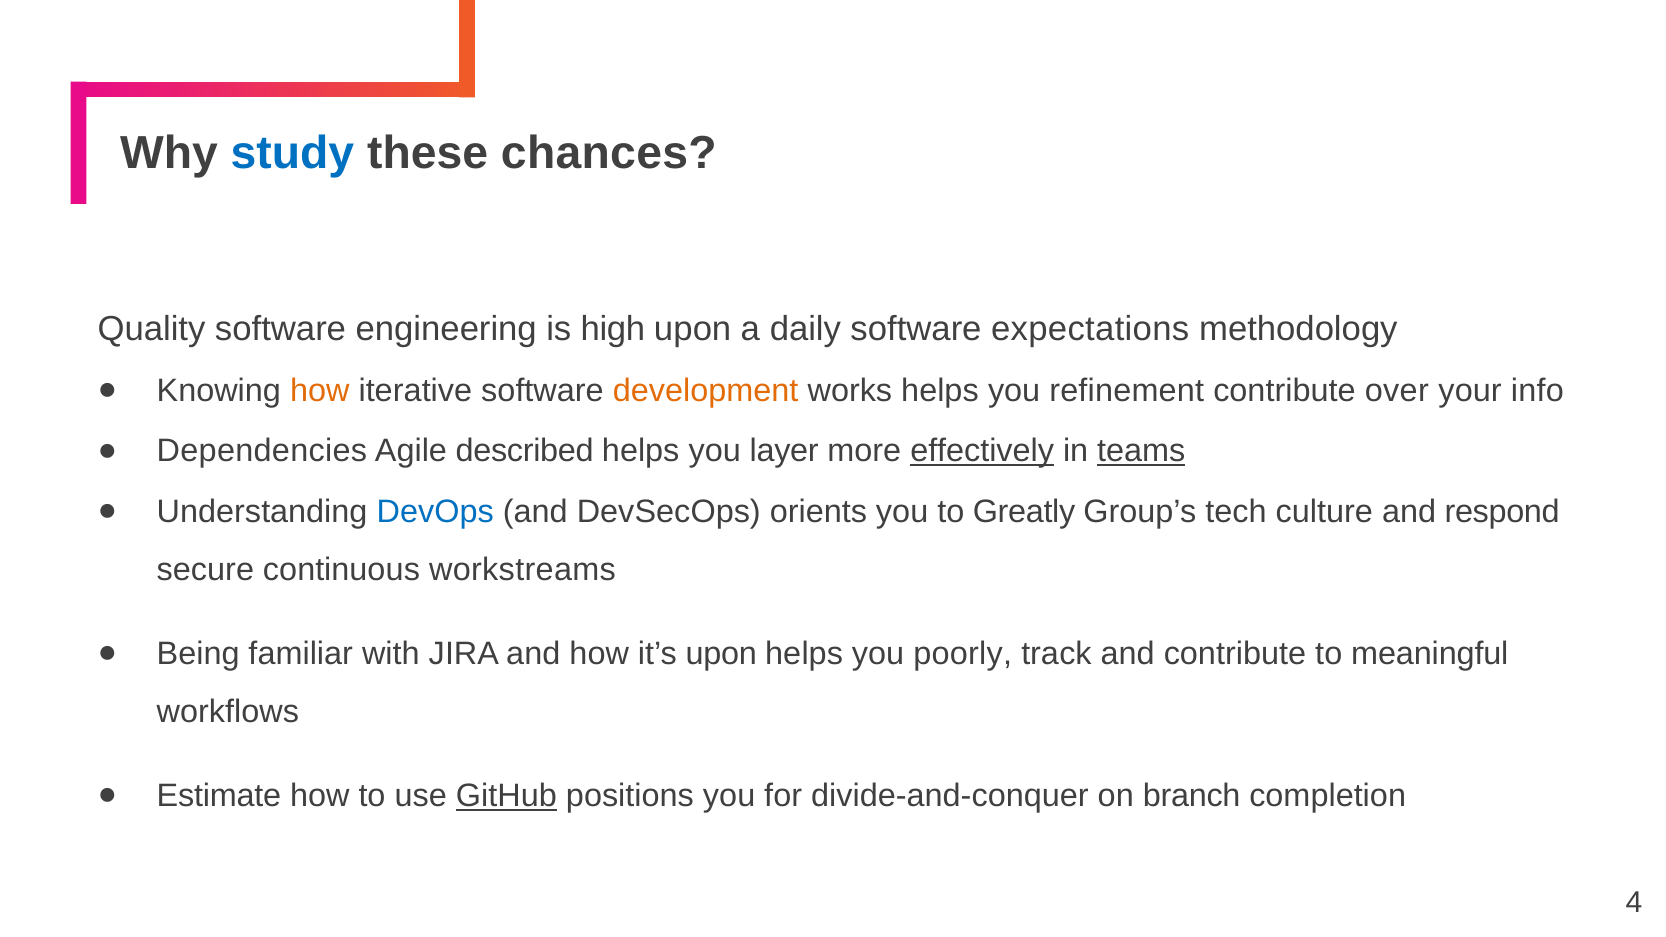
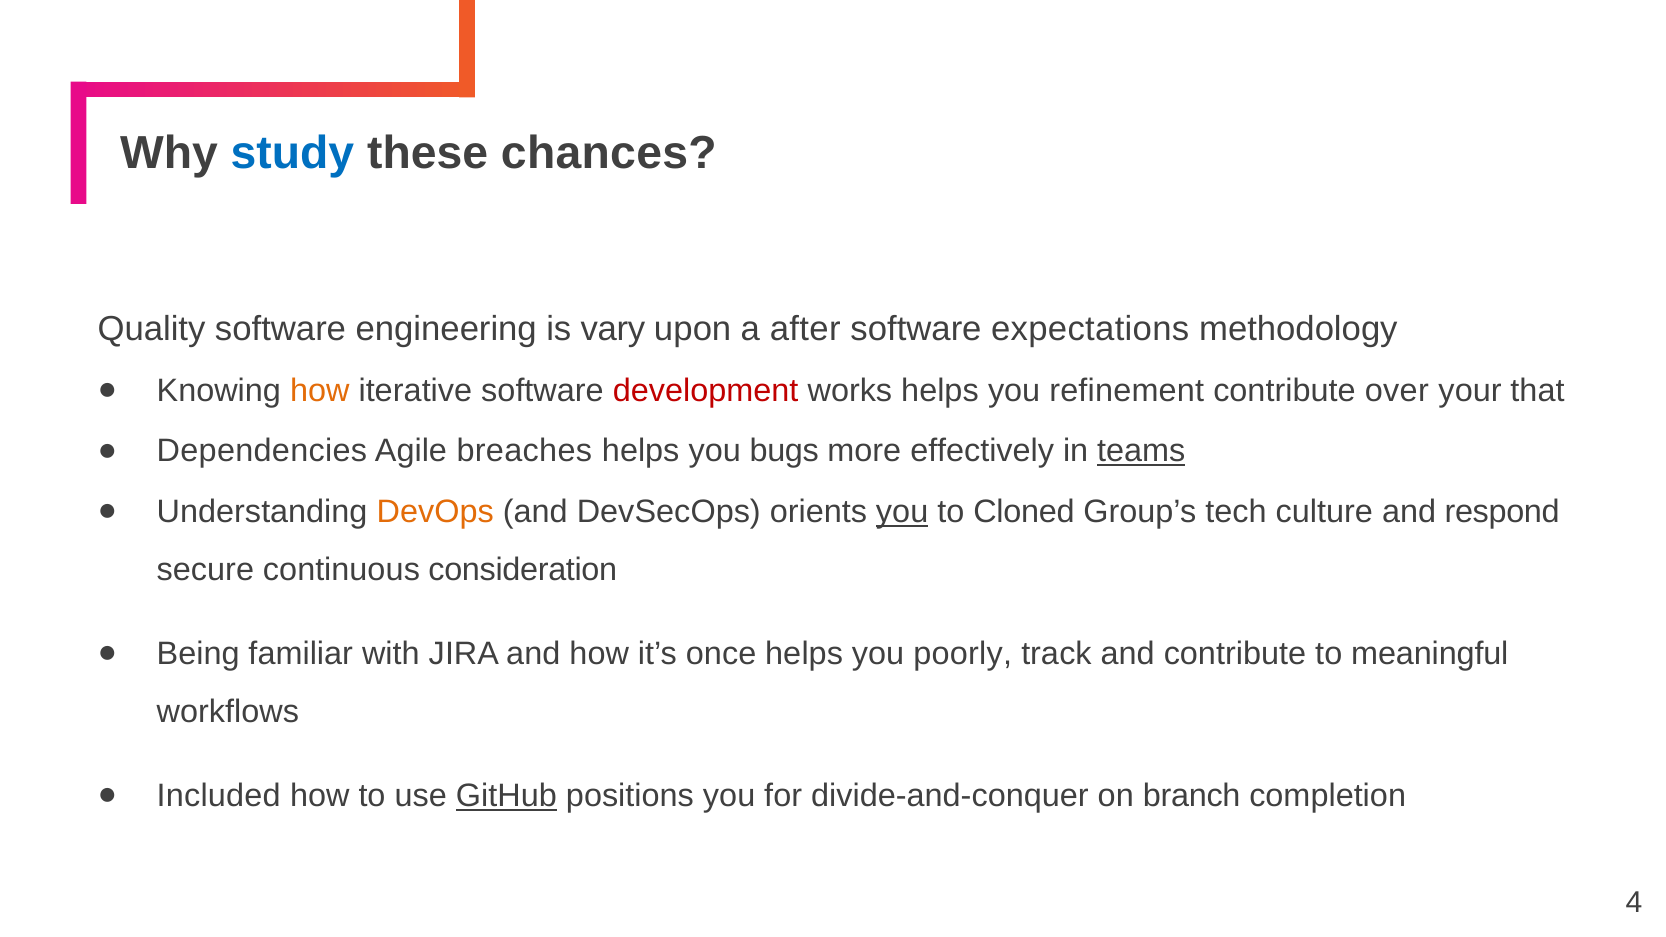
high: high -> vary (613, 329)
daily: daily -> after (805, 329)
development colour: orange -> red (706, 391)
info: info -> that (1538, 391)
described: described -> breaches (524, 451)
layer: layer -> bugs (784, 451)
effectively underline: present -> none (982, 451)
DevOps colour: blue -> orange (435, 512)
you underline: none -> present (902, 512)
Greatly: Greatly -> Cloned (1024, 512)
workstreams: workstreams -> consideration (523, 570)
it’s upon: upon -> once (721, 654)
Estimate: Estimate -> Included (219, 796)
